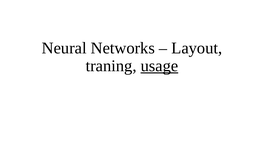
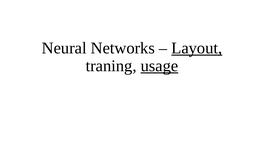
Layout underline: none -> present (197, 48)
